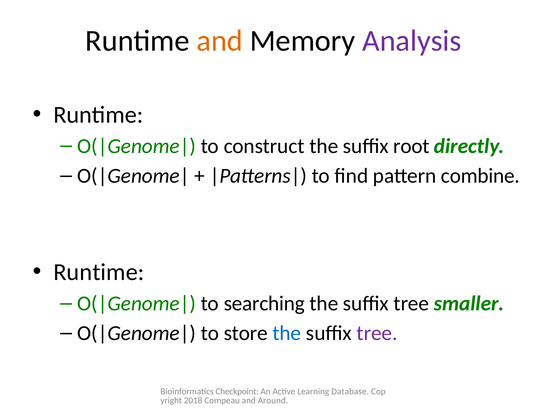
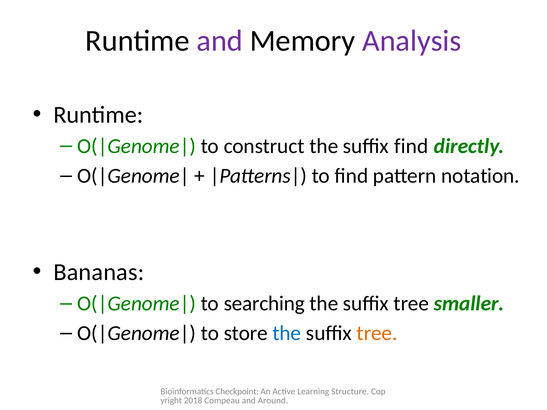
and colour: orange -> purple (220, 41)
suffix root: root -> find (411, 146)
combine: combine -> notation (480, 176)
Runtime: Runtime -> Bananas (99, 272)
tree colour: purple -> orange (377, 333)
Database: Database -> Structure (350, 392)
